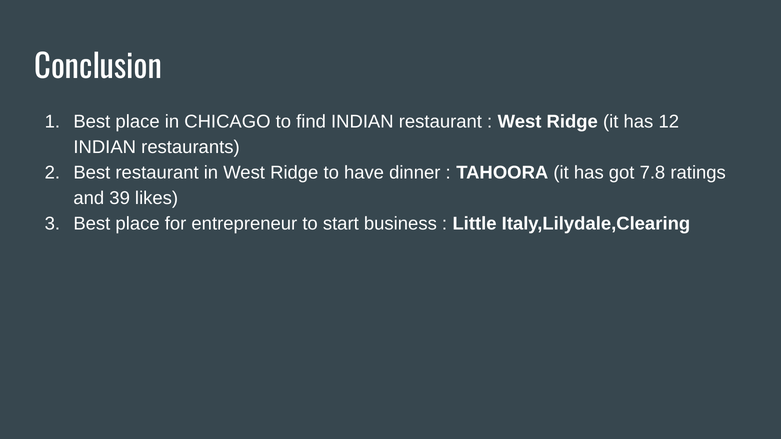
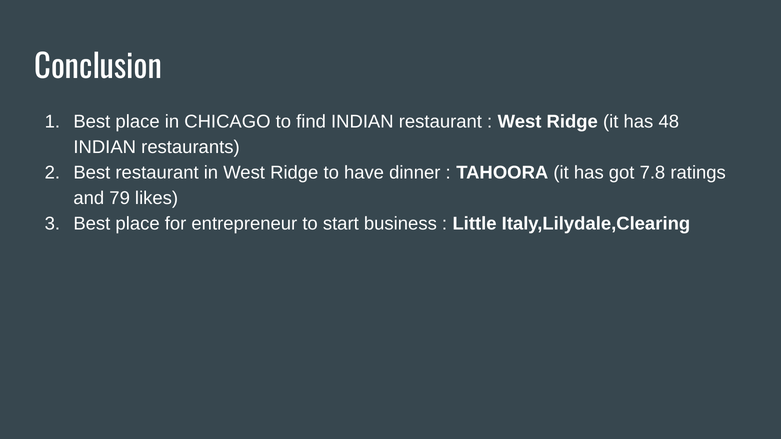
12: 12 -> 48 (669, 122)
39: 39 -> 79 (120, 198)
